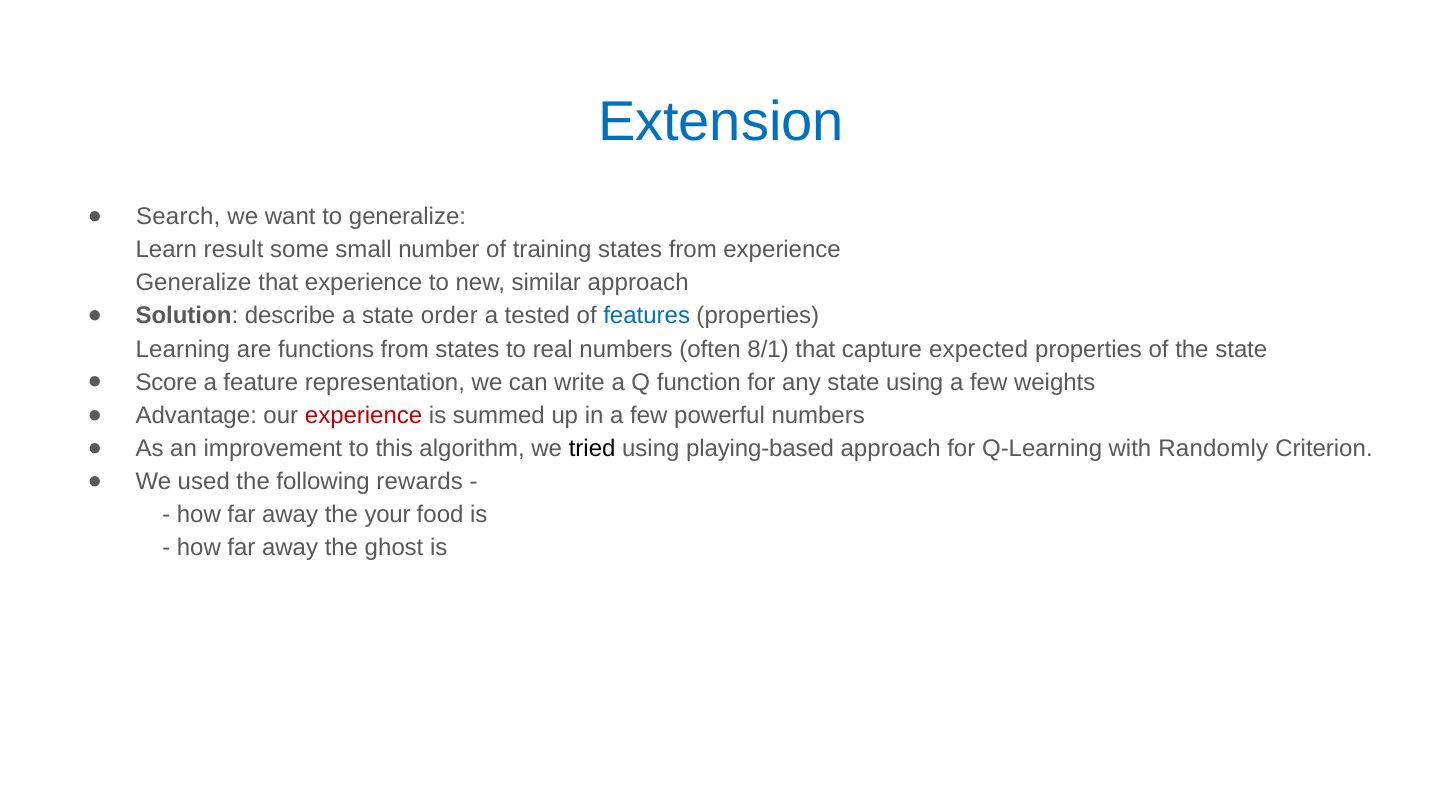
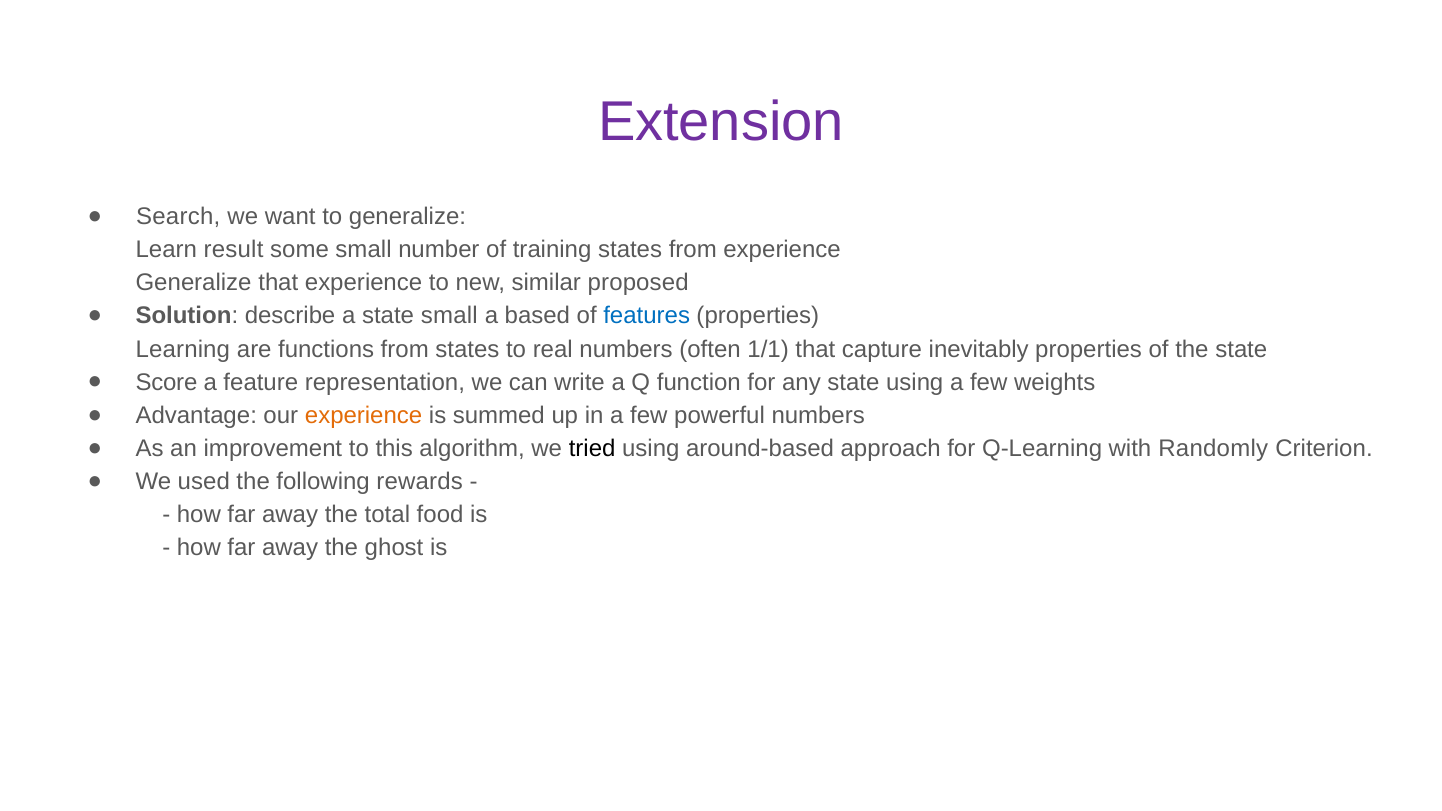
Extension colour: blue -> purple (721, 122)
similar approach: approach -> proposed (638, 283)
state order: order -> small (449, 316)
tested: tested -> based (537, 316)
8/1: 8/1 -> 1/1 (768, 349)
expected: expected -> inevitably (979, 349)
experience colour: red -> orange (364, 415)
playing-based: playing-based -> around-based (760, 449)
your: your -> total (387, 515)
